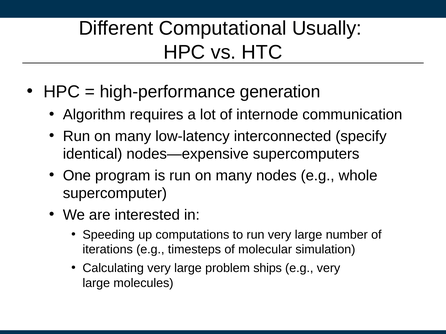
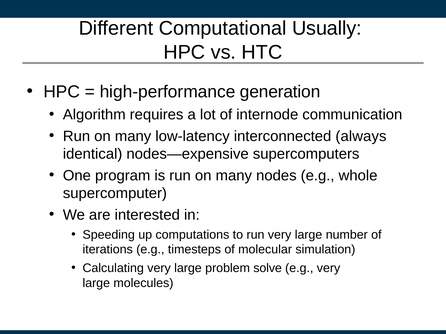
specify: specify -> always (361, 136)
ships: ships -> solve (268, 269)
